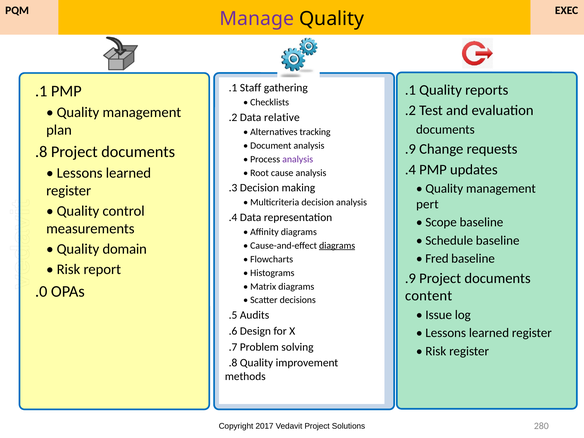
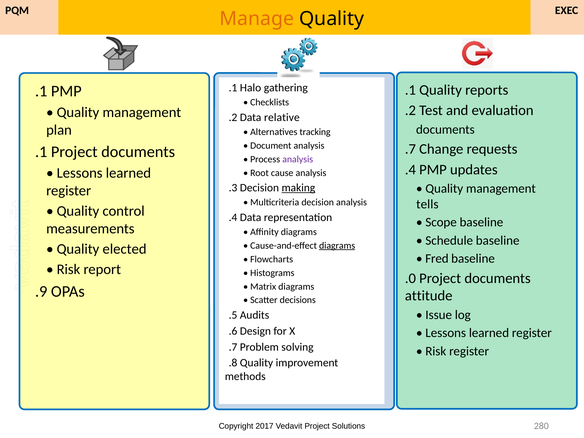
Manage colour: purple -> orange (257, 19)
Staff: Staff -> Halo (251, 88)
.9: .9 -> .7 (410, 149)
.8: .8 -> .1 (41, 152)
making underline: none -> present (298, 188)
pert: pert -> tells (427, 204)
domain: domain -> elected (125, 249)
.9: .9 -> .0 (410, 278)
.0: .0 -> .9 (41, 291)
content: content -> attitude (429, 296)
